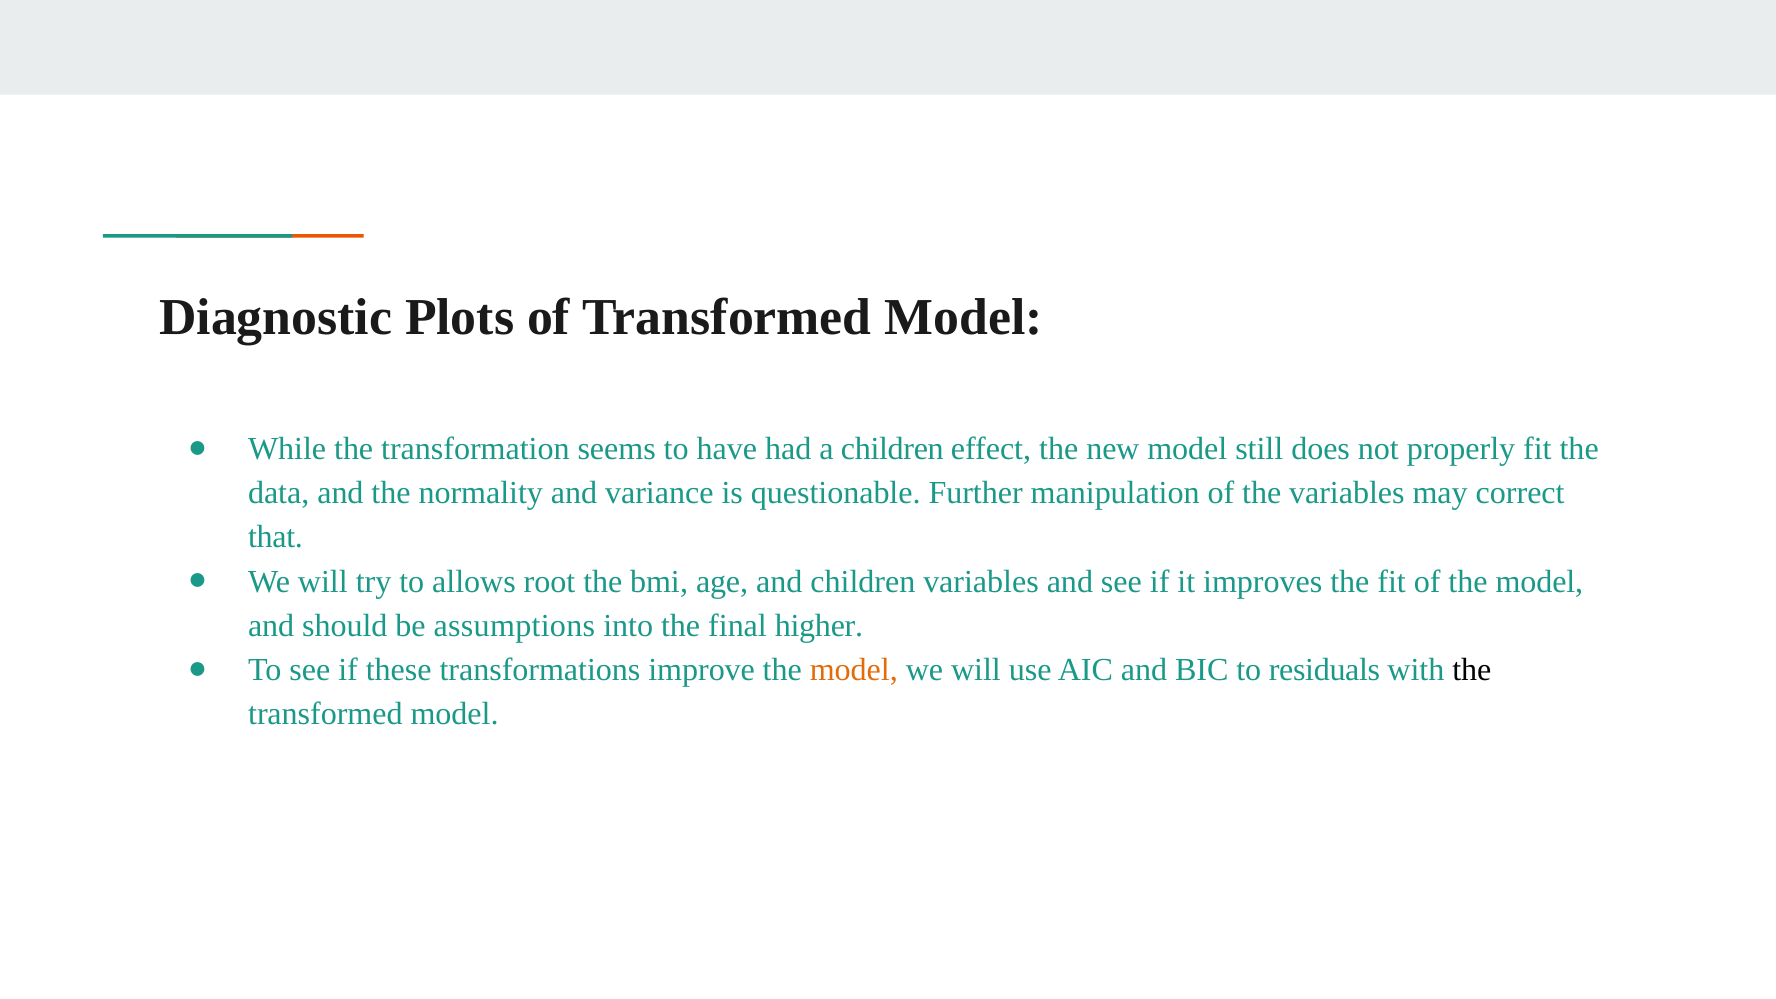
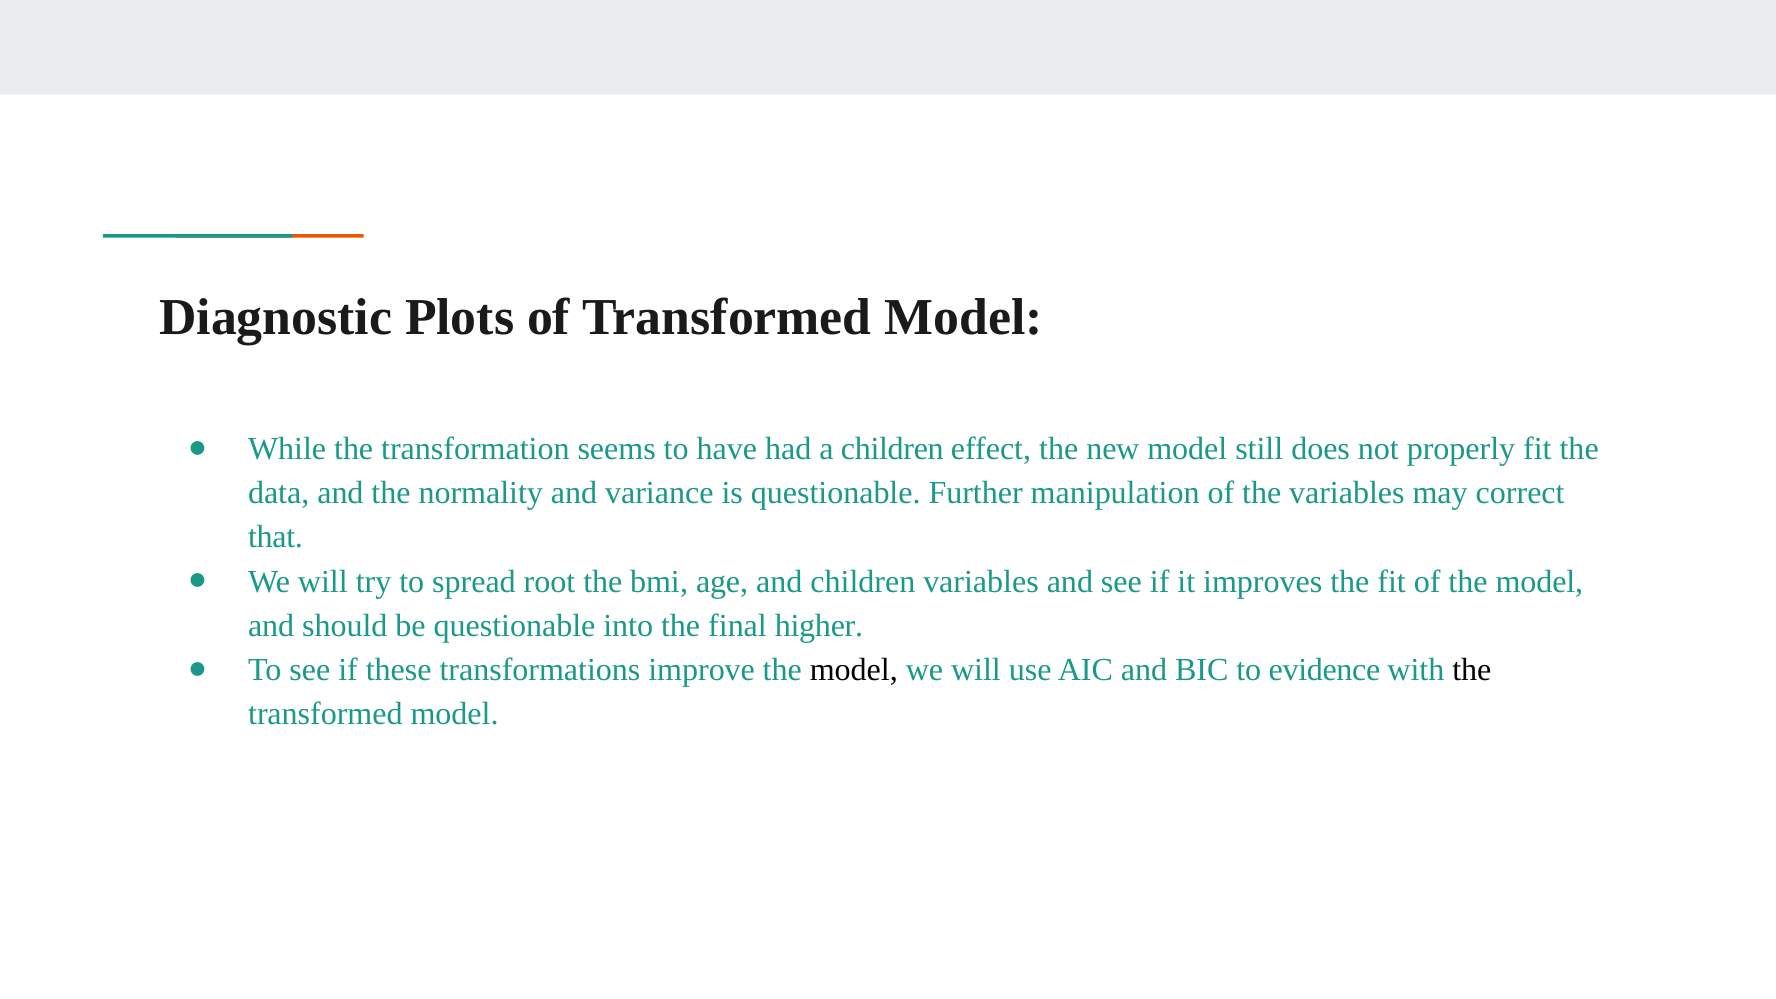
allows: allows -> spread (474, 582)
be assumptions: assumptions -> questionable (515, 626)
model colour: orange -> black (854, 670)
residuals: residuals -> evidence (1324, 670)
